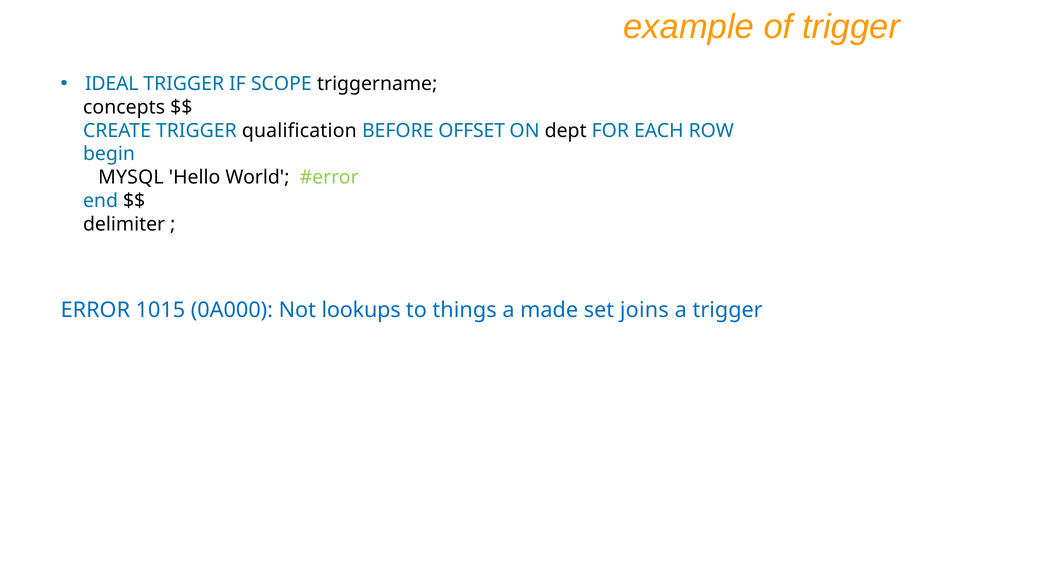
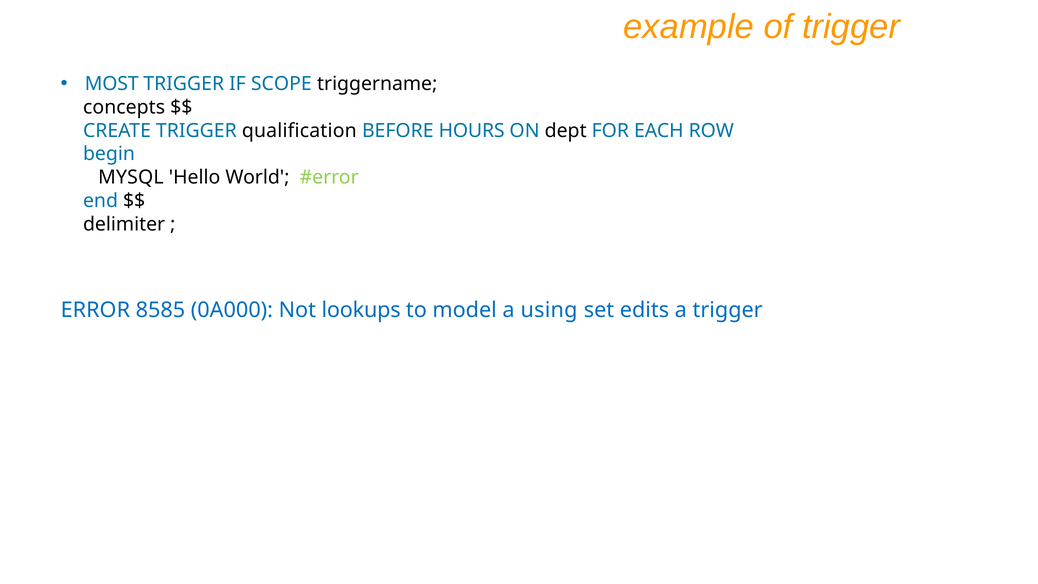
IDEAL: IDEAL -> MOST (112, 84)
OFFSET: OFFSET -> HOURS (472, 131)
1015: 1015 -> 8585 (160, 310)
things: things -> model (465, 310)
made: made -> using (549, 310)
joins: joins -> edits (644, 310)
